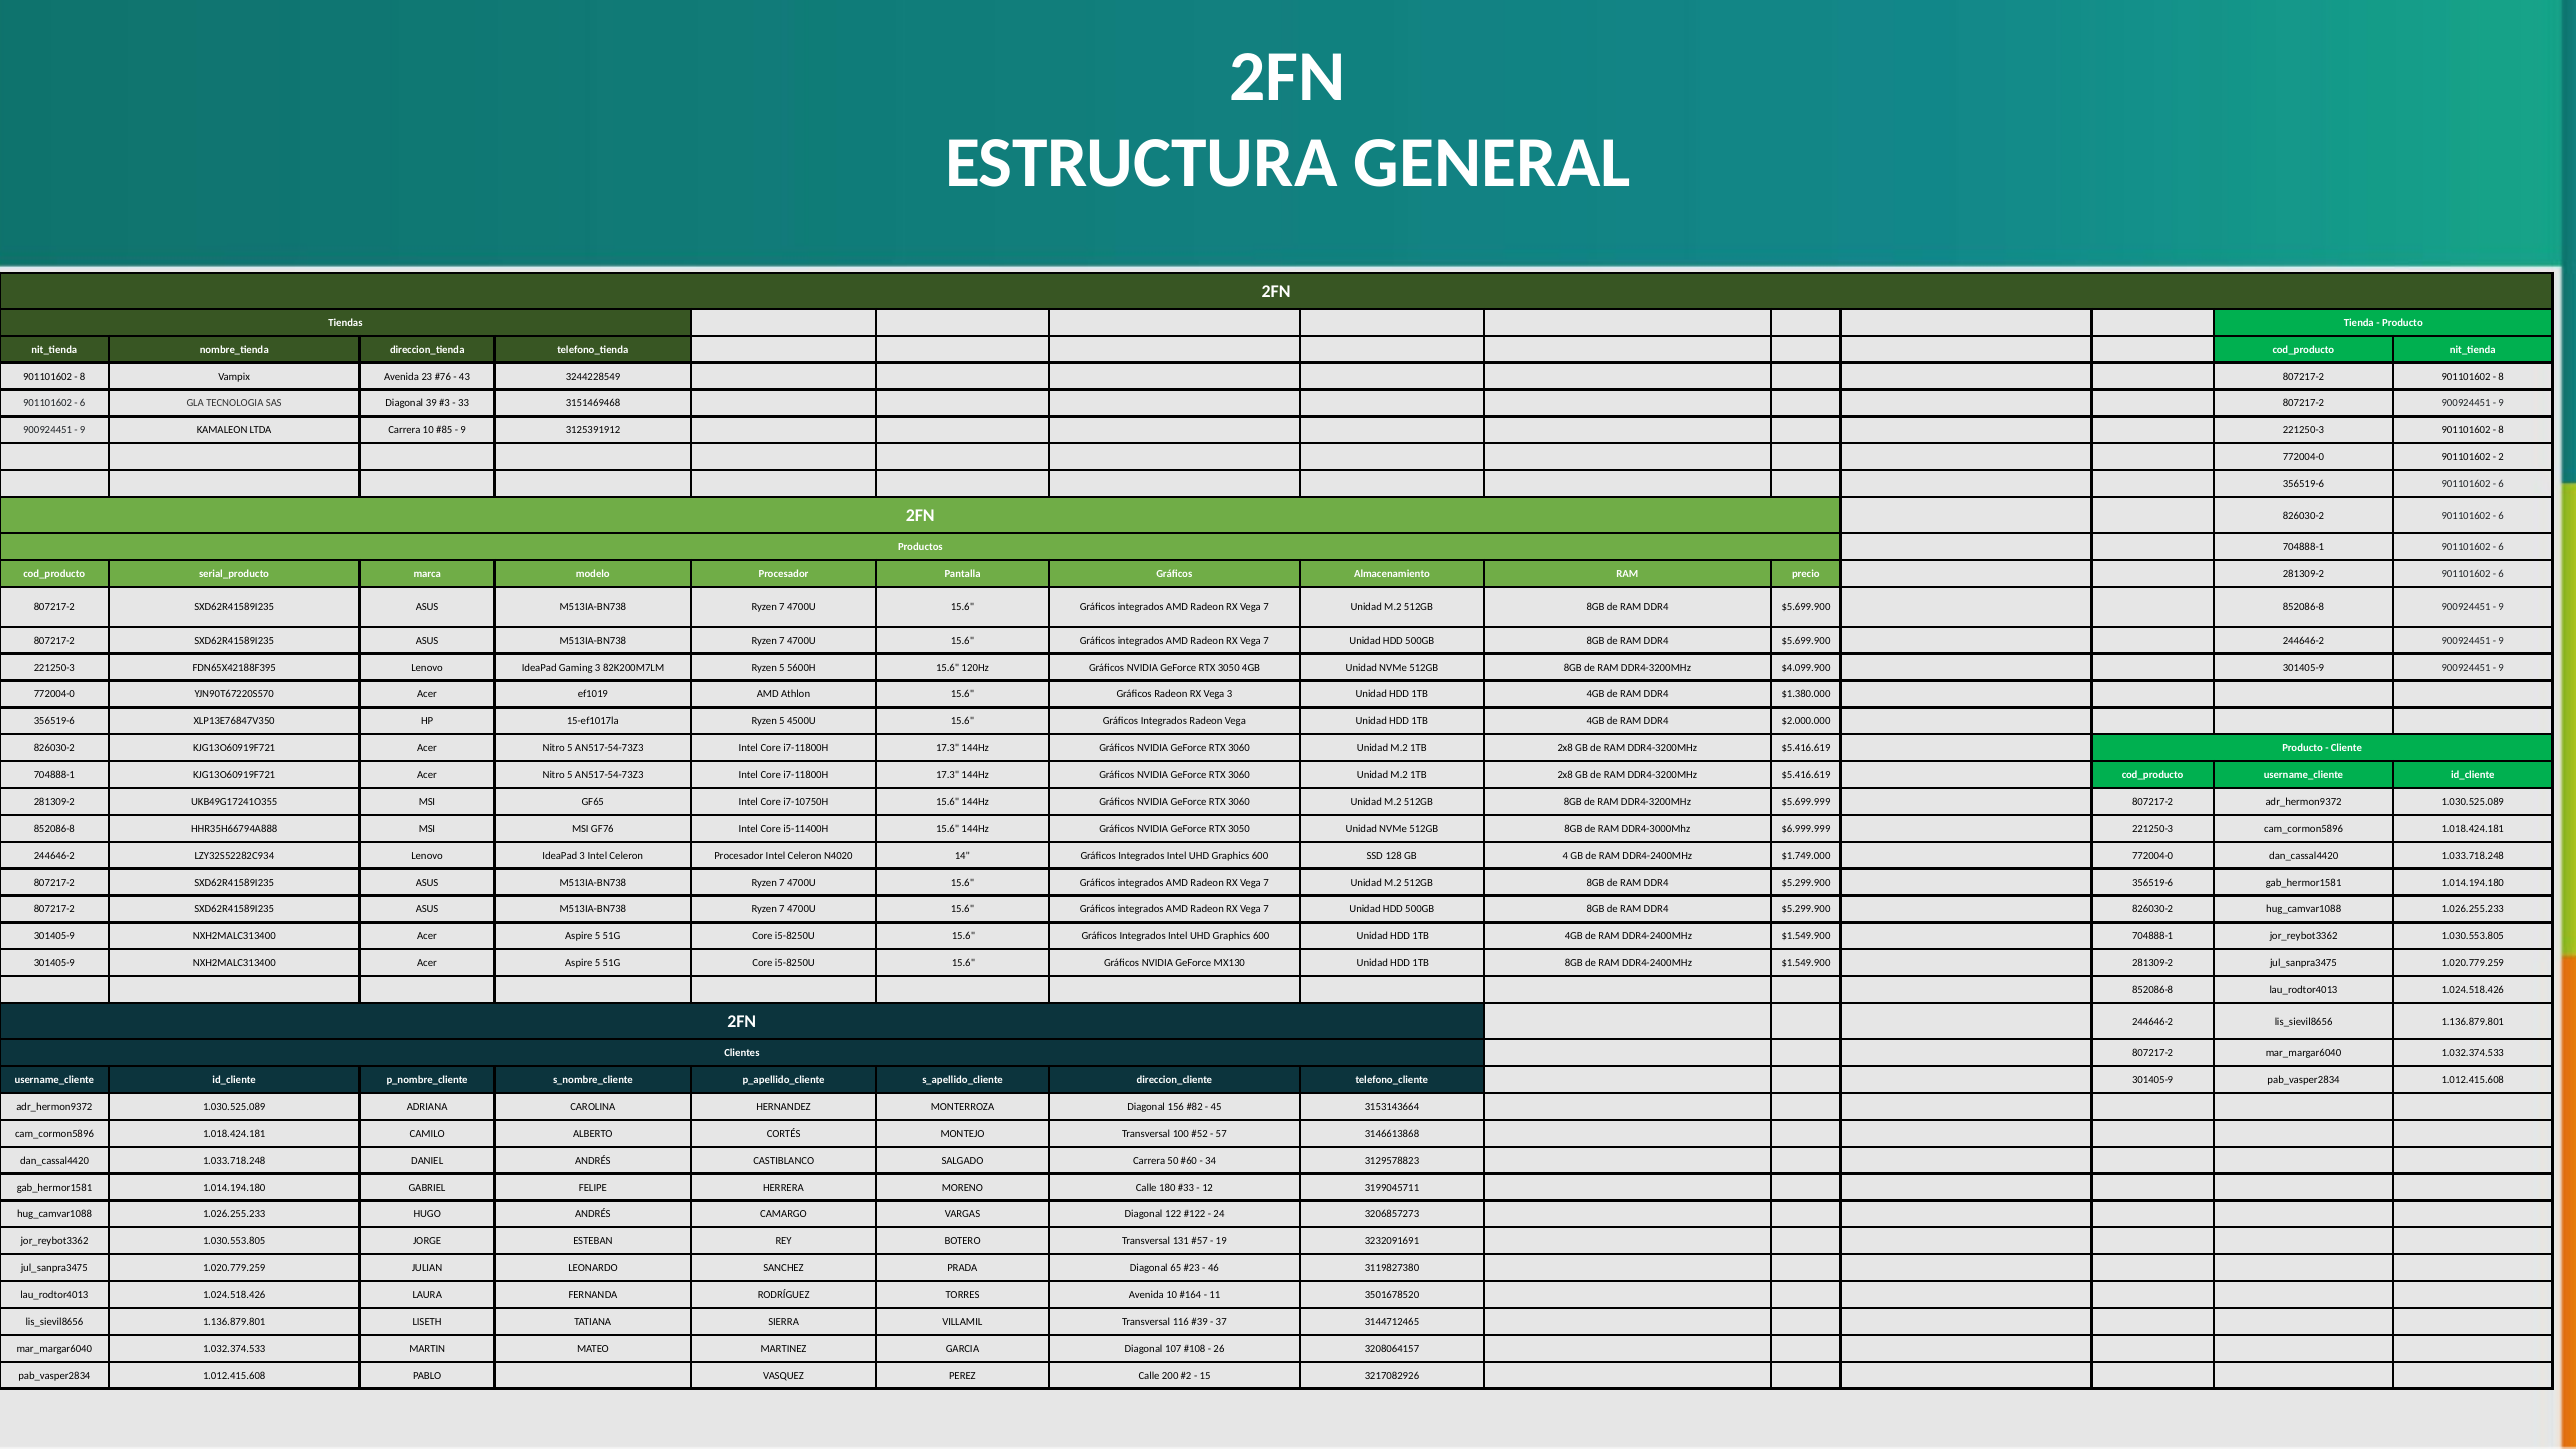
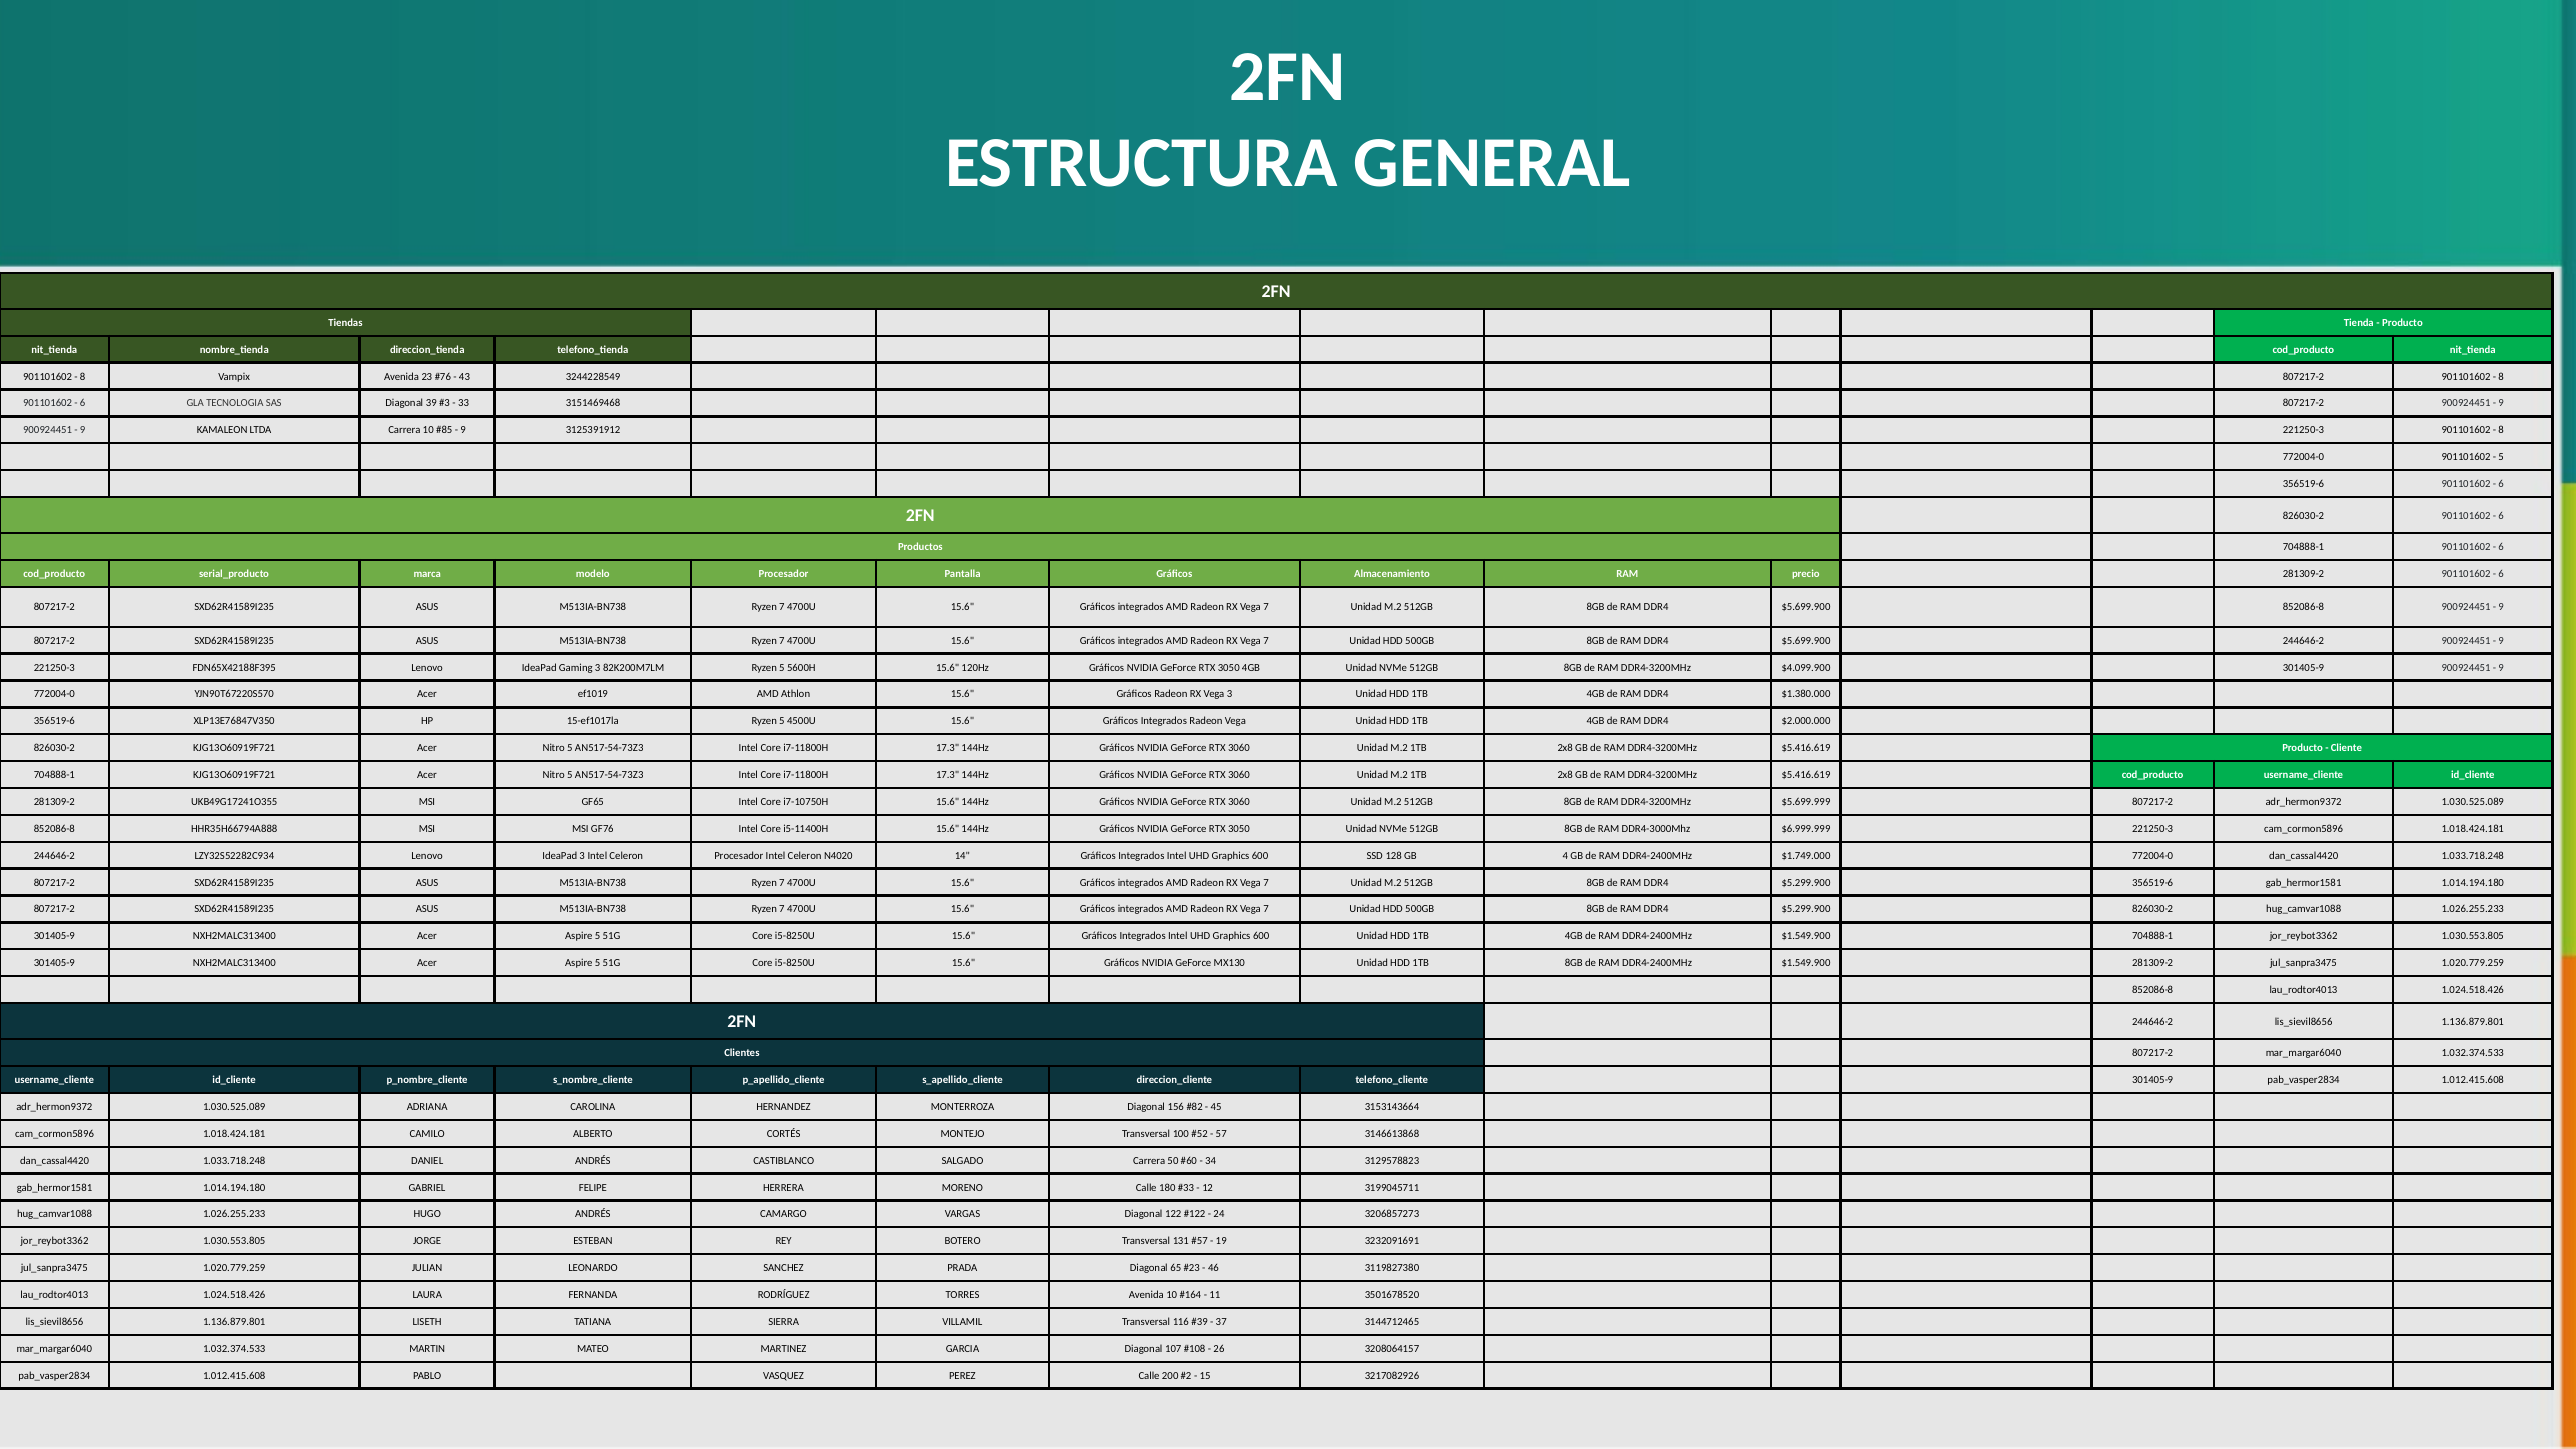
2: 2 -> 5 (2501, 457)
